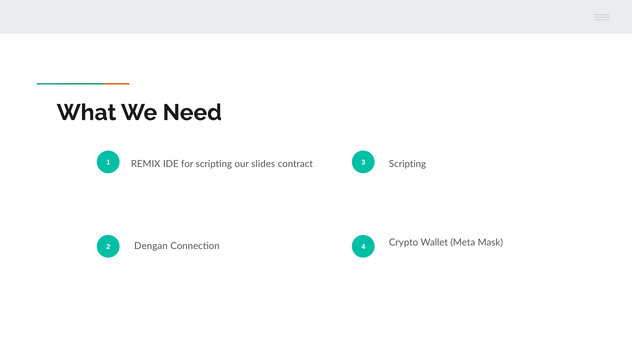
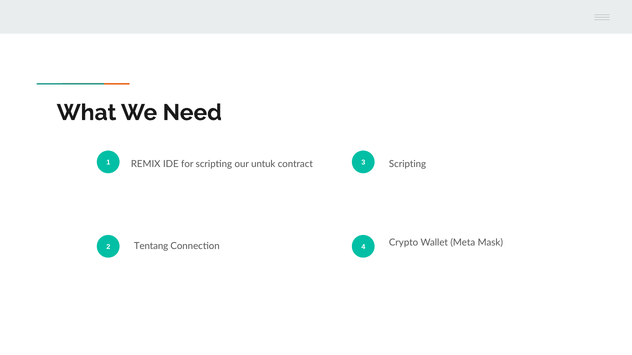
slides: slides -> untuk (263, 164)
Dengan: Dengan -> Tentang (151, 246)
